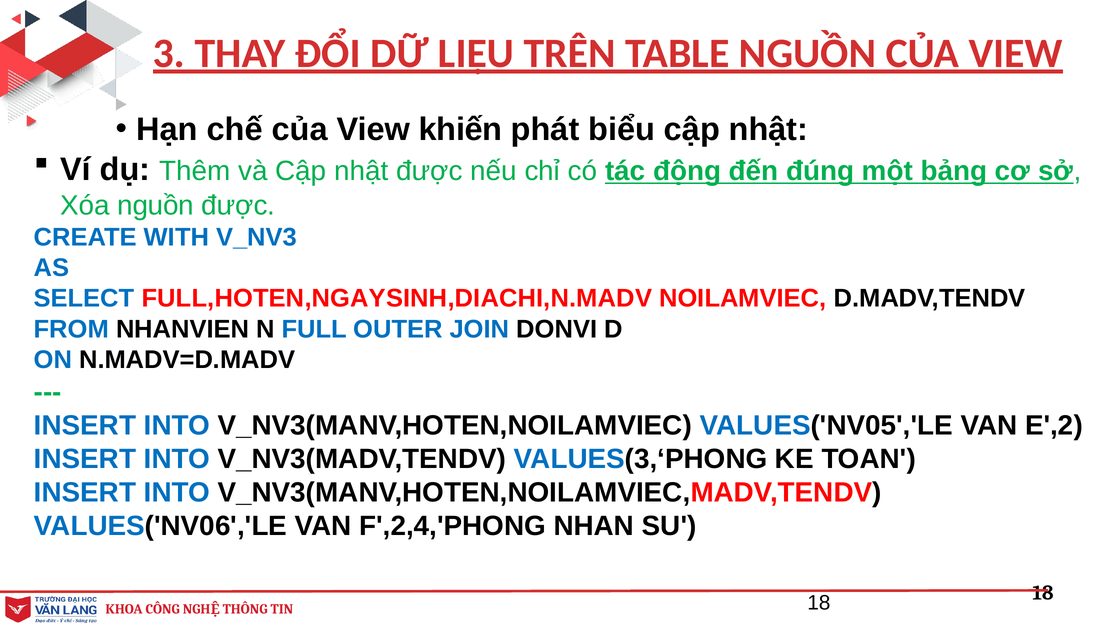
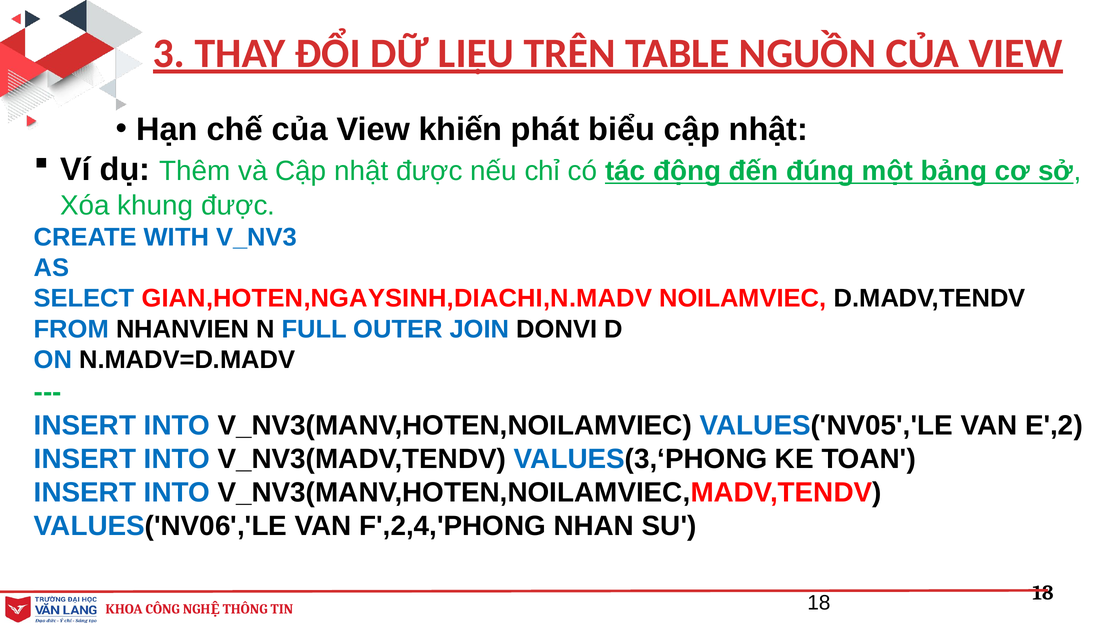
Xóa nguồn: nguồn -> khung (155, 205)
FULL,HOTEN,NGAYSINH,DIACHI,N.MADV: FULL,HOTEN,NGAYSINH,DIACHI,N.MADV -> GIAN,HOTEN,NGAYSINH,DIACHI,N.MADV (397, 299)
